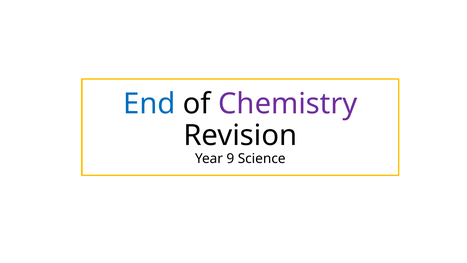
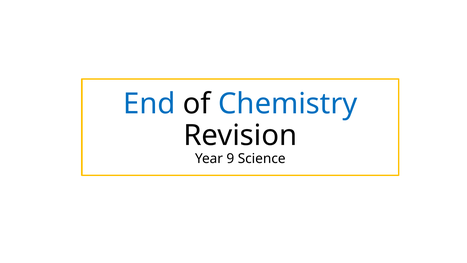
Chemistry colour: purple -> blue (288, 104)
